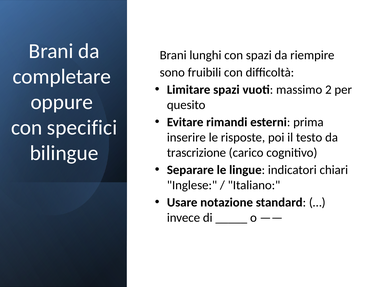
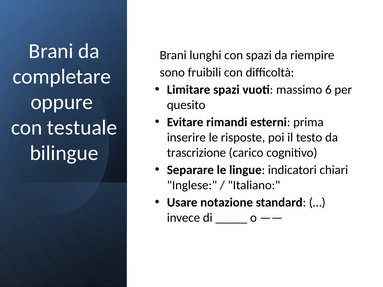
2: 2 -> 6 (328, 90)
specifici: specifici -> testuale (82, 128)
